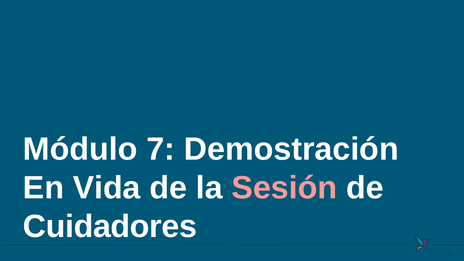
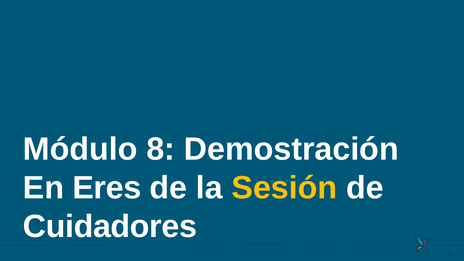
7: 7 -> 8 (161, 149)
Vida: Vida -> Eres (107, 188)
Sesión colour: pink -> yellow (284, 188)
